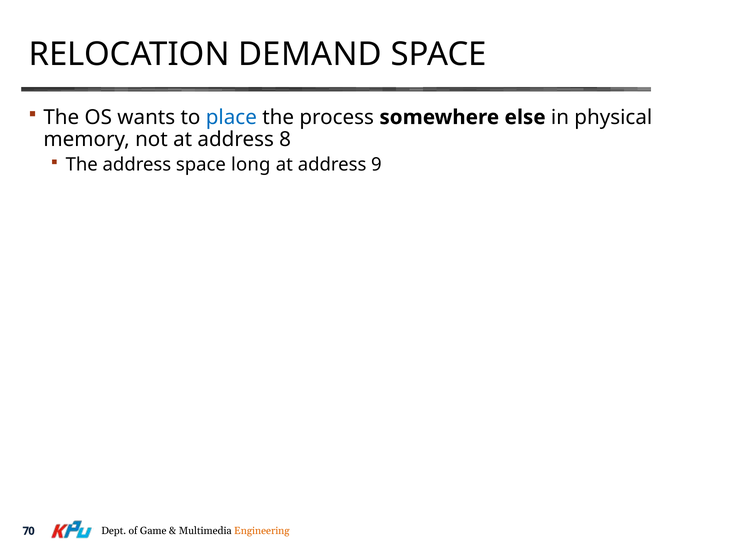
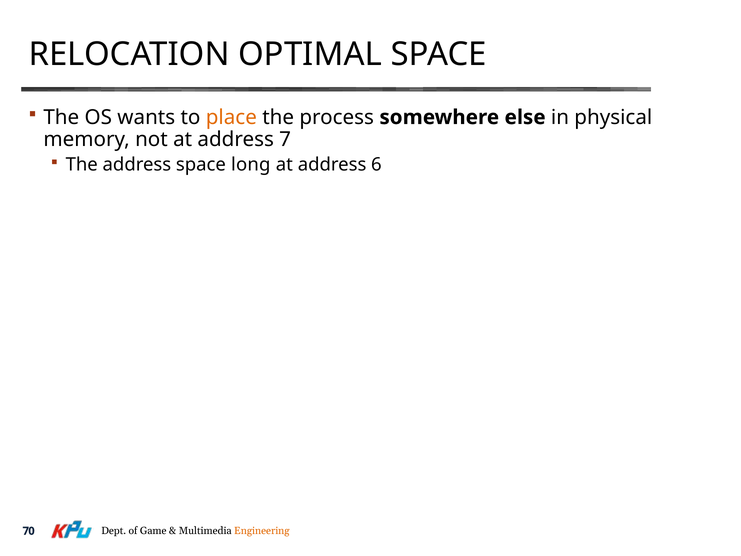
DEMAND: DEMAND -> OPTIMAL (310, 54)
place colour: blue -> orange (231, 117)
8: 8 -> 7 (285, 139)
9: 9 -> 6 (376, 165)
